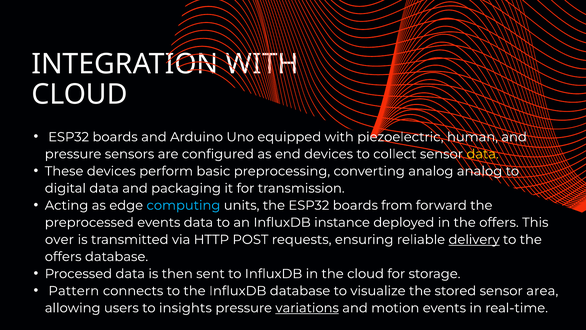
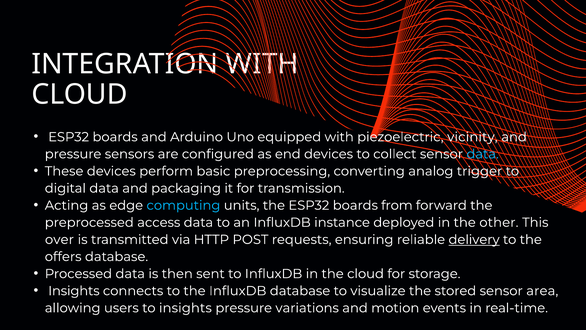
human: human -> vicinity (472, 137)
data colour: yellow -> light blue (483, 154)
analog analog: analog -> trigger (480, 171)
preprocessed events: events -> access (159, 222)
in the offers: offers -> other (499, 222)
Pattern: Pattern -> Insights (74, 291)
variations underline: present -> none (307, 308)
